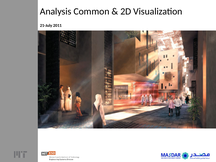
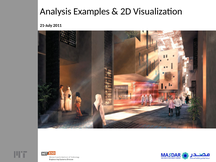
Common: Common -> Examples (92, 11)
